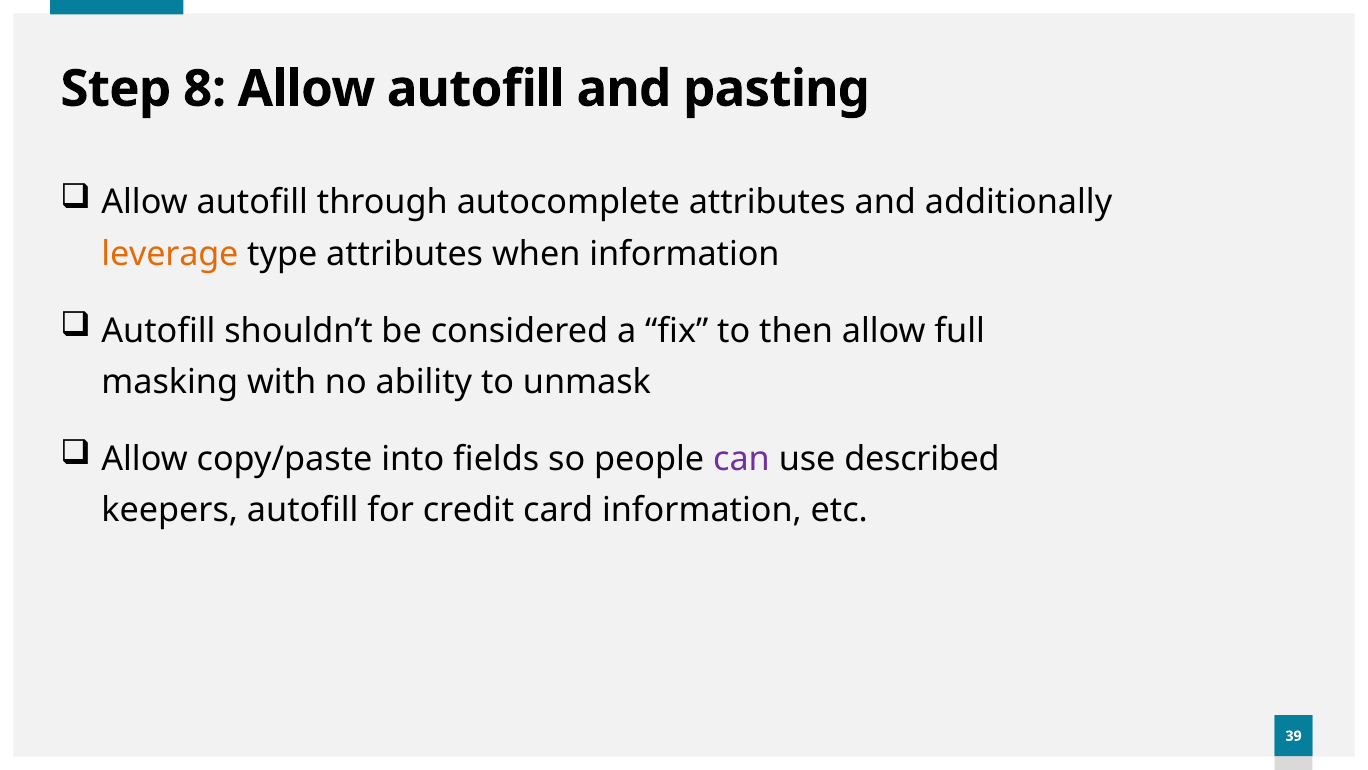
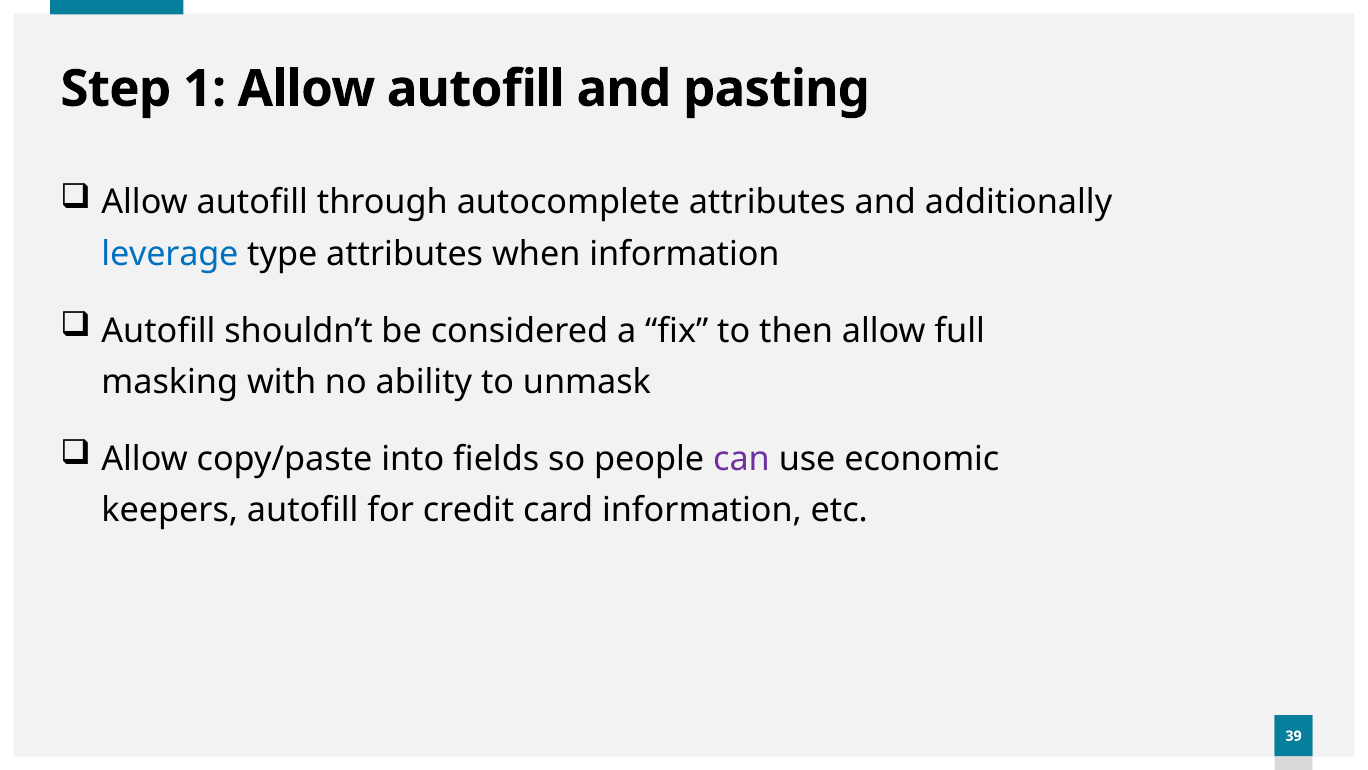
8: 8 -> 1 (205, 89)
leverage colour: orange -> blue (170, 254)
described: described -> economic (922, 459)
